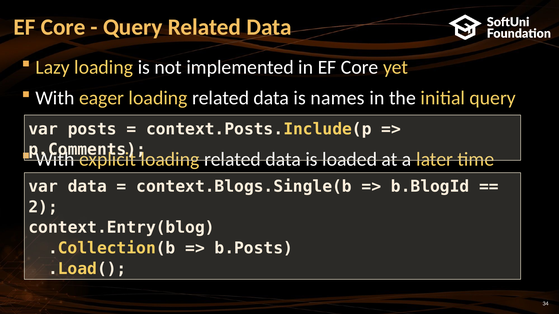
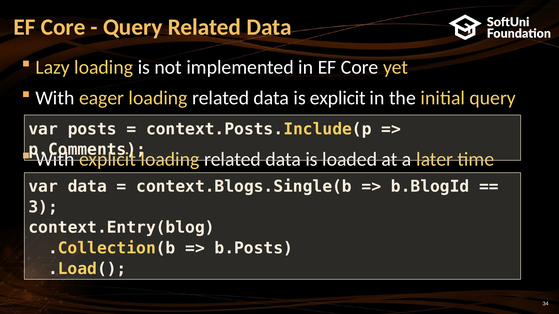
is names: names -> explicit (338, 98)
2: 2 -> 3 (43, 207)
